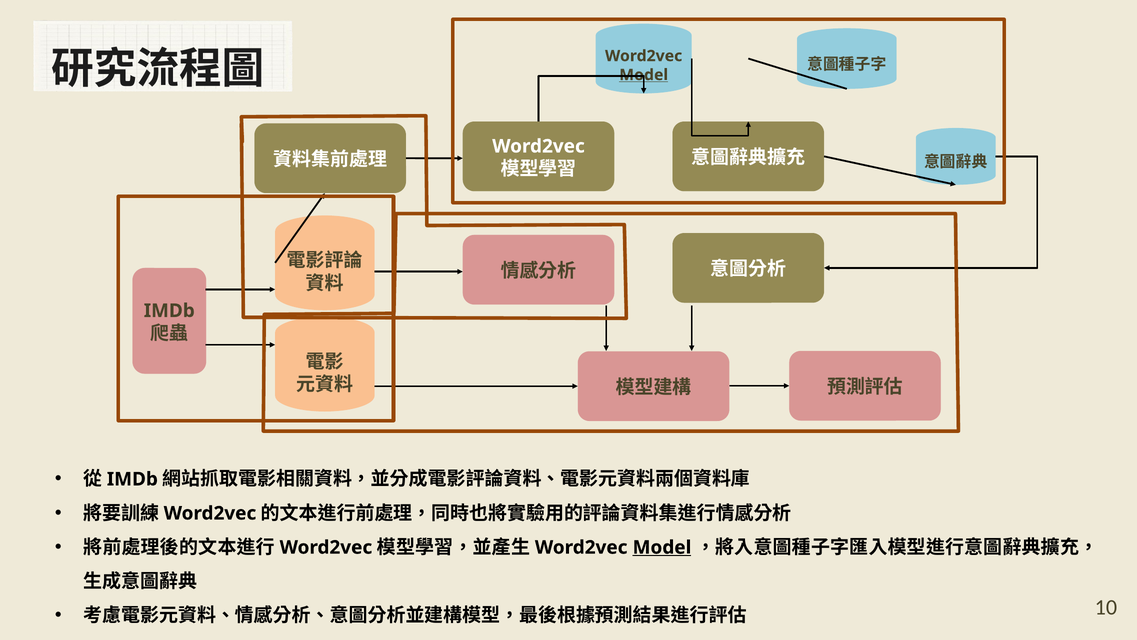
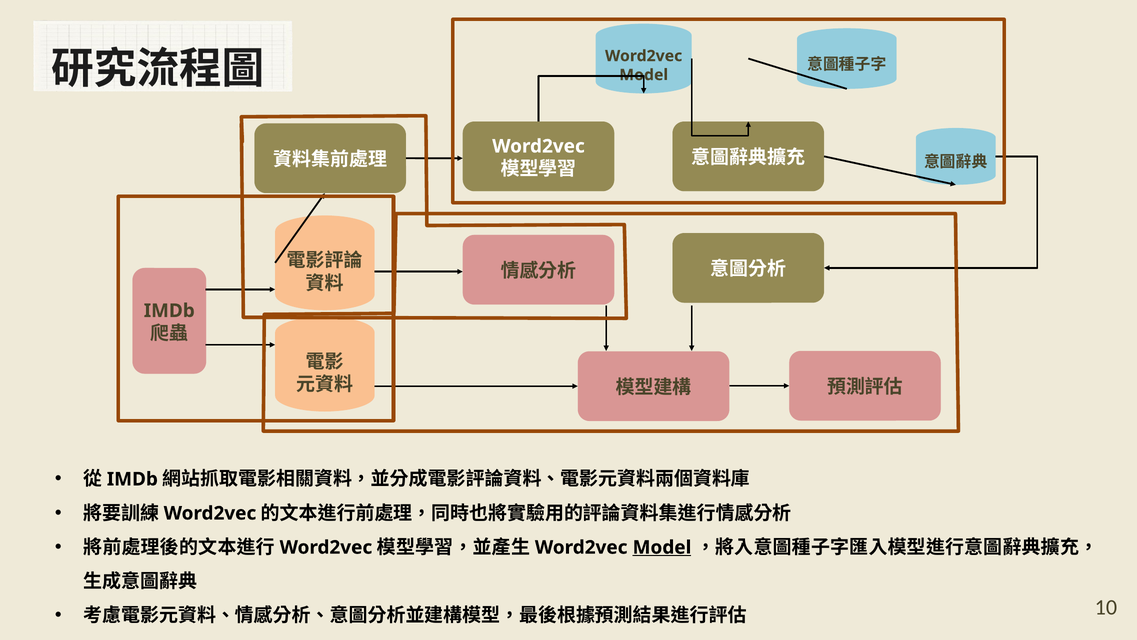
Model underline: present -> none (644, 75)
